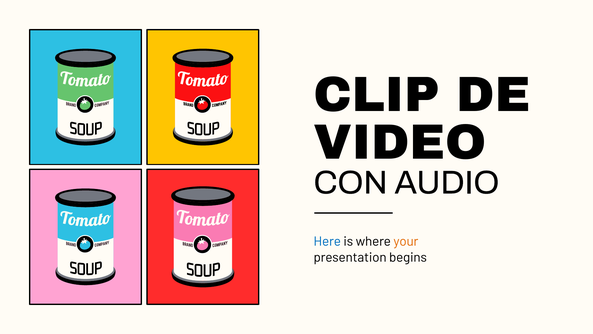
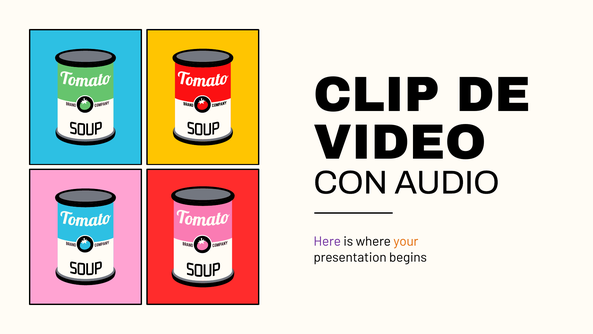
Here colour: blue -> purple (327, 241)
